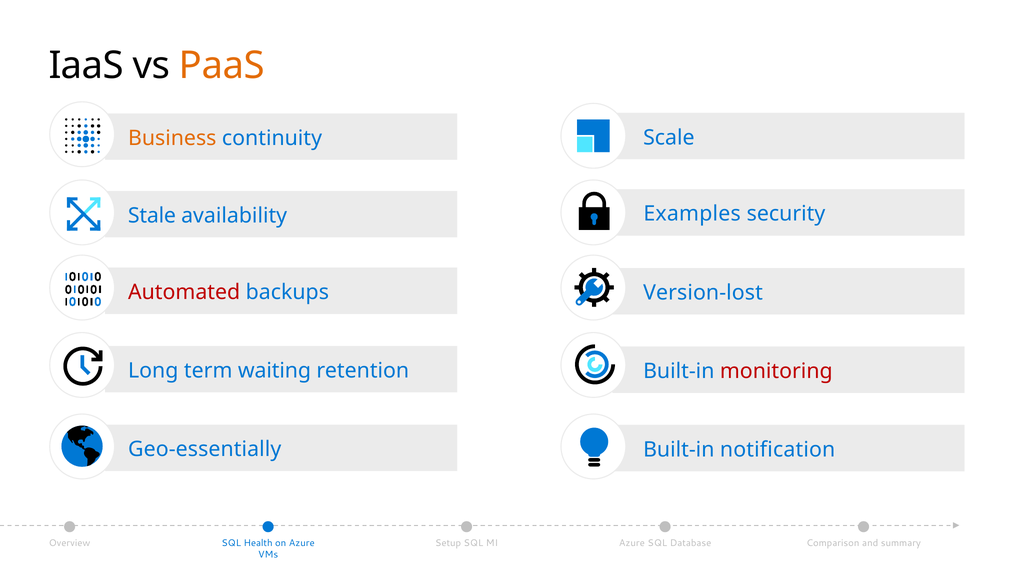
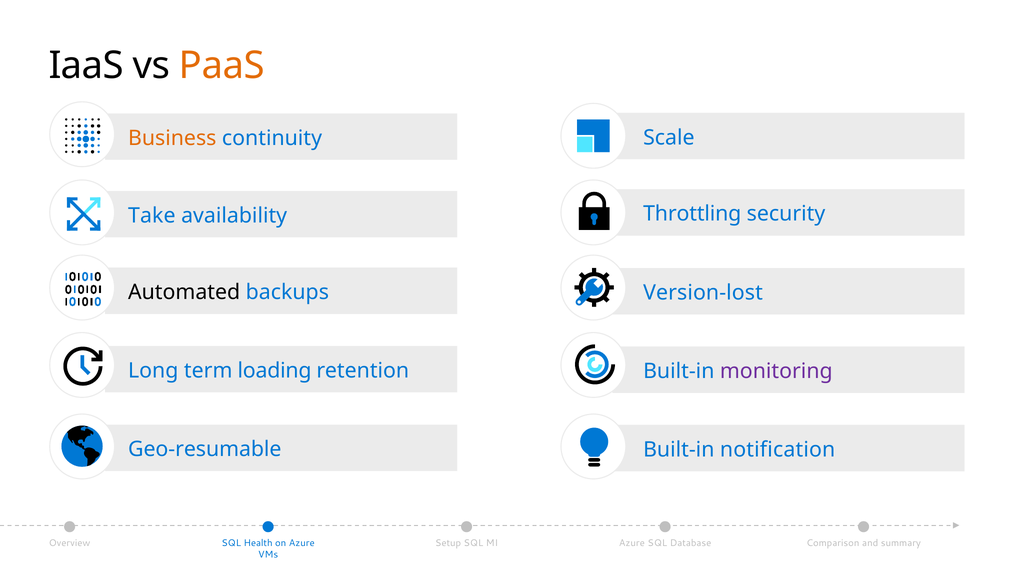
Examples: Examples -> Throttling (692, 214)
Stale: Stale -> Take (152, 216)
Automated colour: red -> black (184, 292)
waiting: waiting -> loading (275, 371)
monitoring colour: red -> purple (776, 371)
Geo-essentially: Geo-essentially -> Geo-resumable (205, 449)
